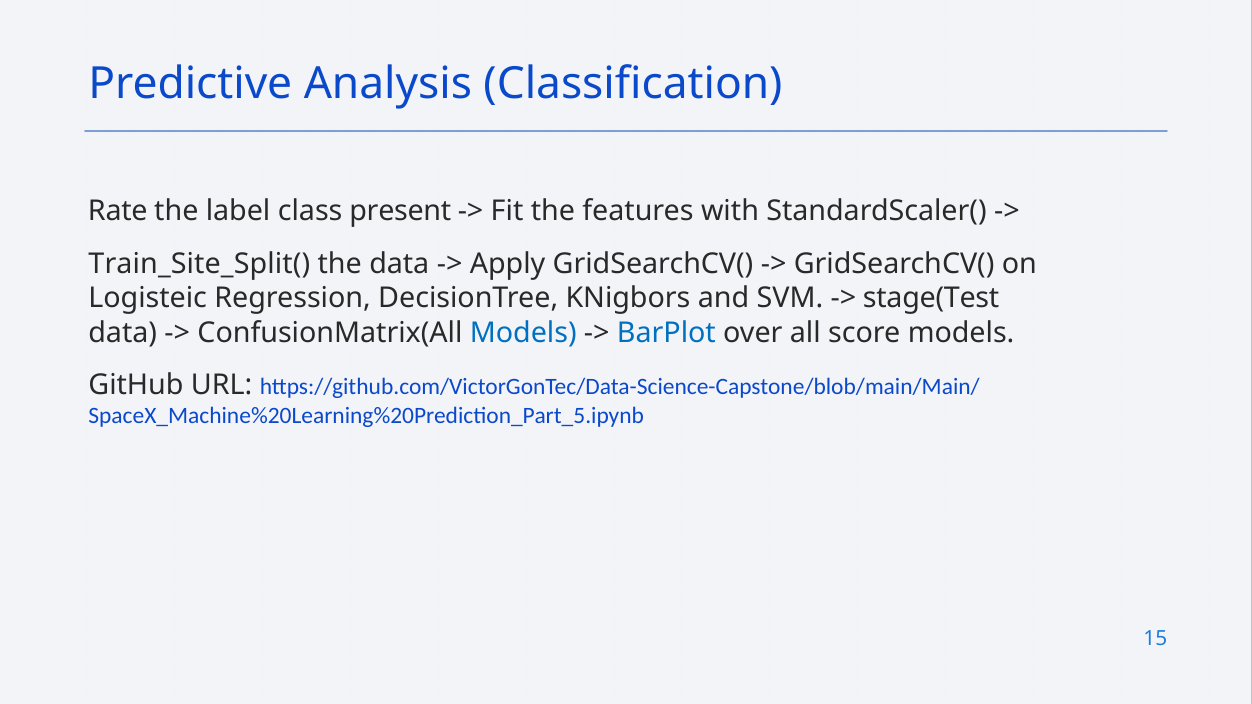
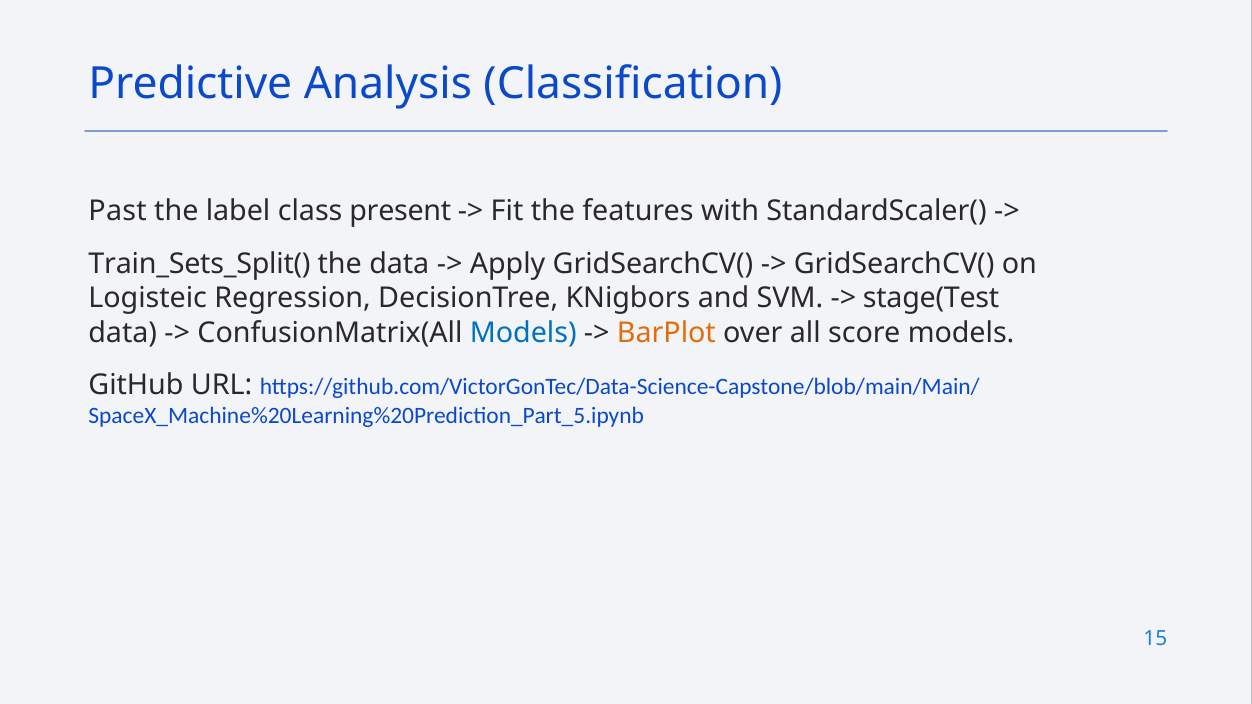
Rate: Rate -> Past (118, 211)
Train_Site_Split(: Train_Site_Split( -> Train_Sets_Split( (200, 264)
BarPlot colour: blue -> orange (666, 333)
